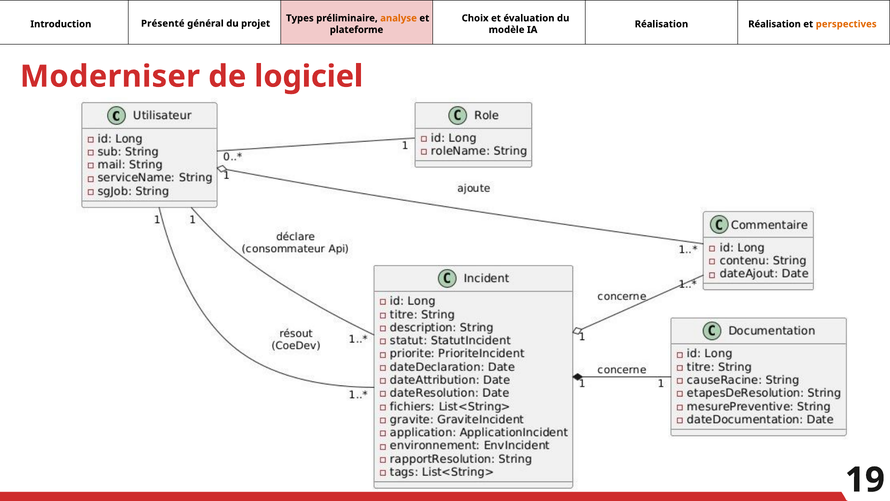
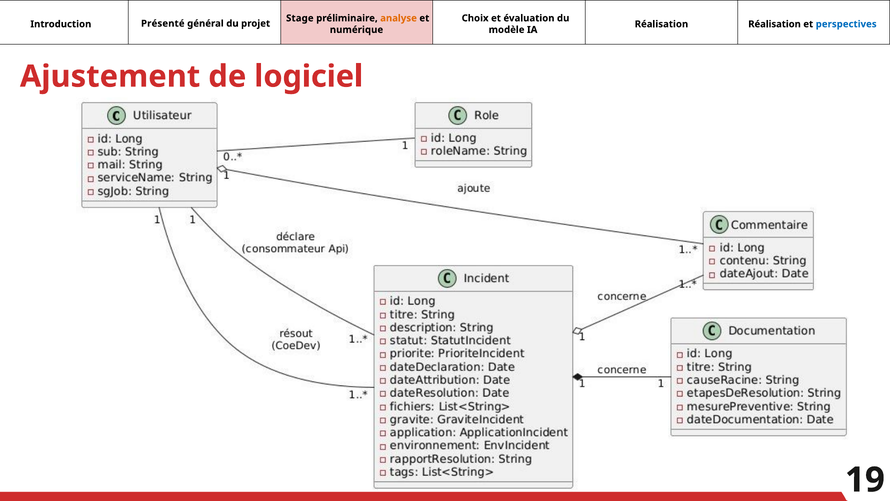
Types: Types -> Stage (300, 18)
perspectives colour: orange -> blue (846, 24)
plateforme: plateforme -> numérique (356, 30)
Moderniser: Moderniser -> Ajustement (110, 76)
